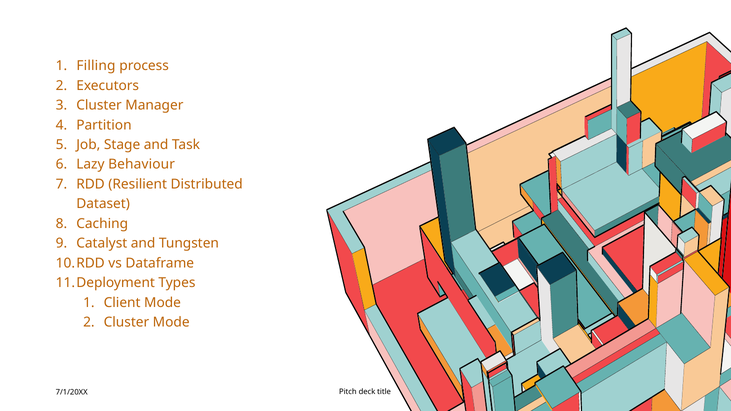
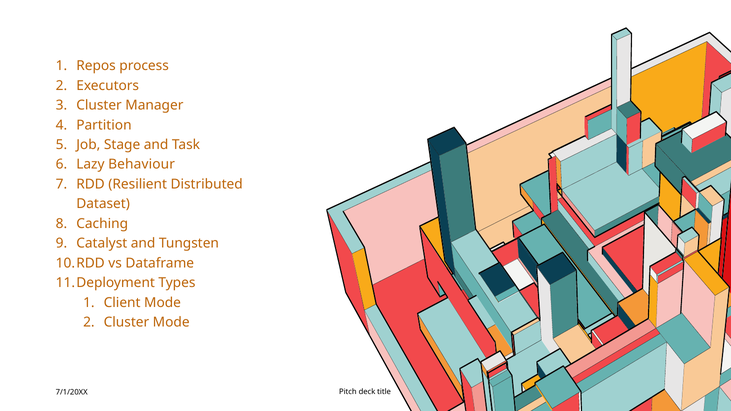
Filling: Filling -> Repos (96, 66)
